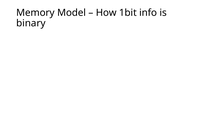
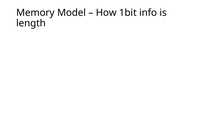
binary: binary -> length (31, 23)
